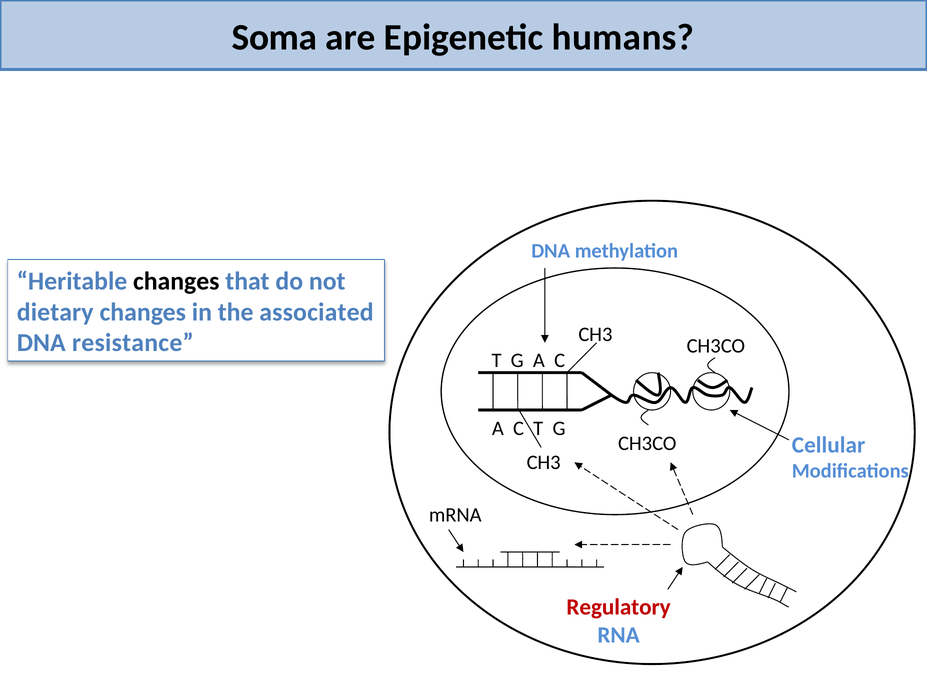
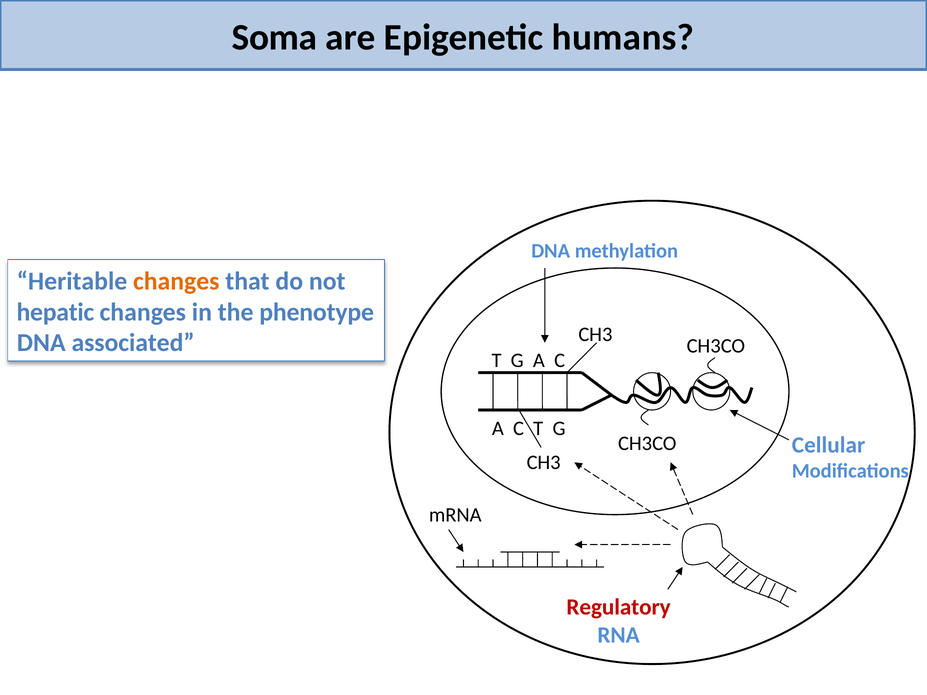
changes colour: black -> orange (176, 281)
dietary: dietary -> hepatic (55, 312)
associated: associated -> phenotype (317, 312)
resistance: resistance -> associated (133, 343)
